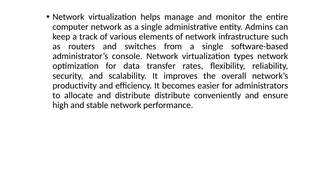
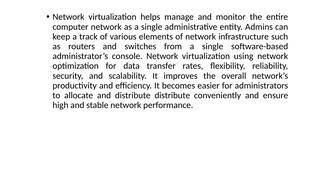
types: types -> using (244, 56)
